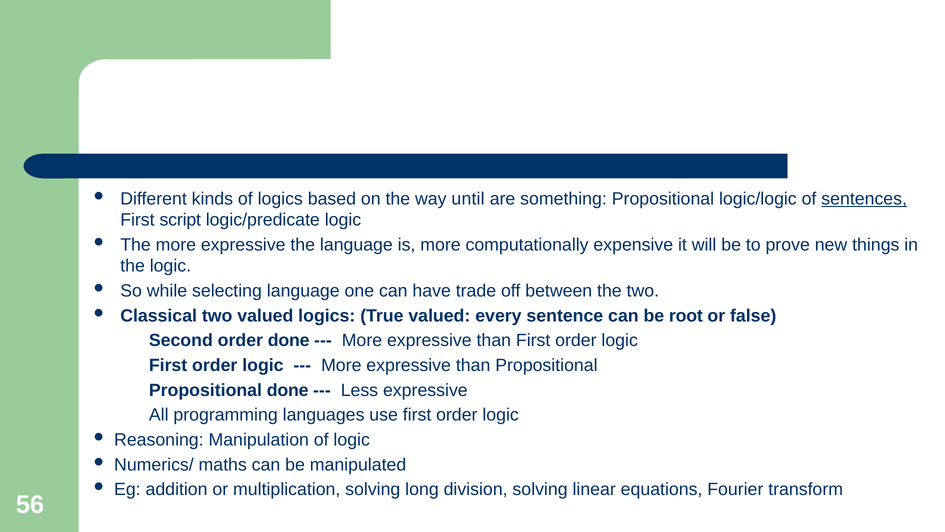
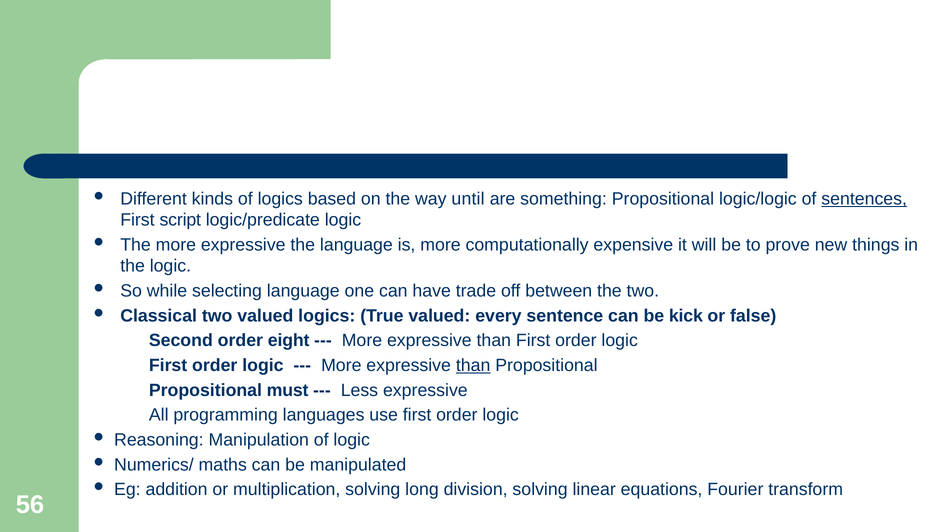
root: root -> kick (686, 315)
order done: done -> eight (289, 340)
than underline: none -> present (473, 365)
Propositional done: done -> must (288, 390)
